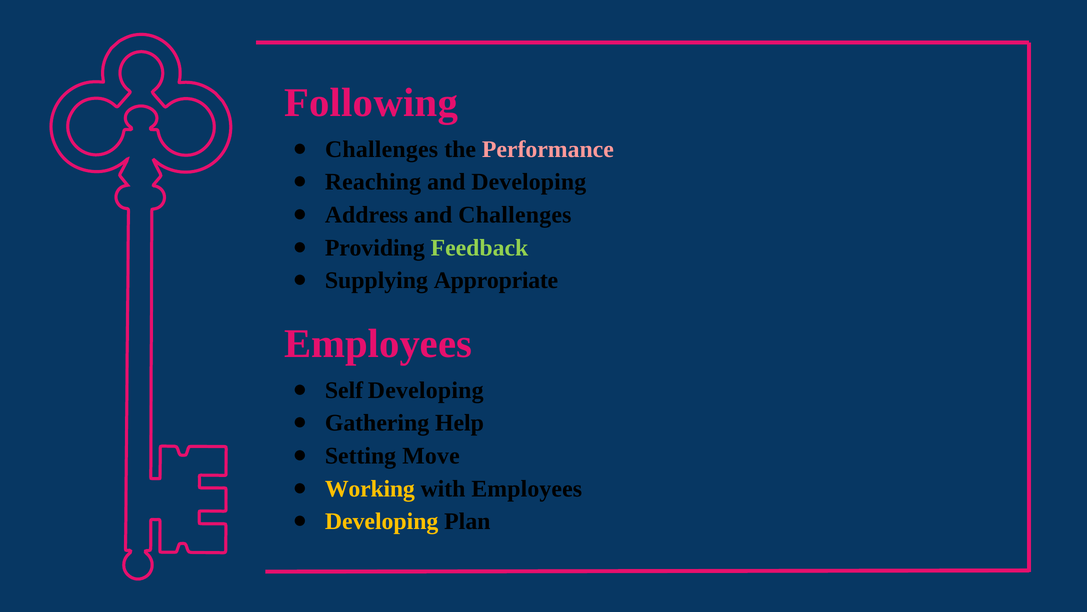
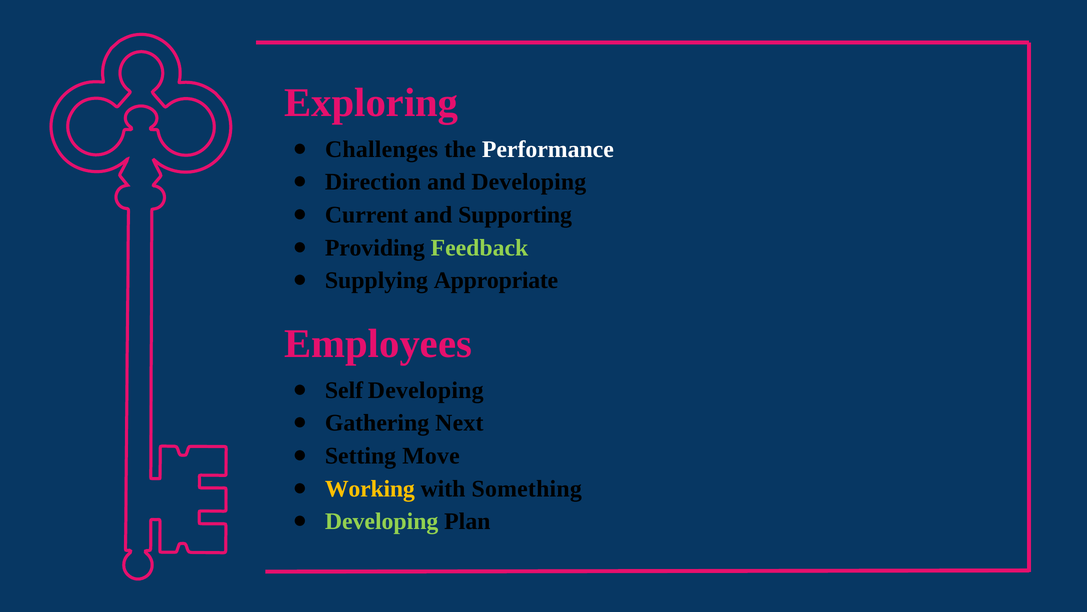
Following: Following -> Exploring (371, 103)
Performance colour: pink -> white (548, 149)
Reaching: Reaching -> Direction (373, 182)
Address: Address -> Current (367, 215)
and Challenges: Challenges -> Supporting (515, 215)
Help: Help -> Next (459, 423)
with Employees: Employees -> Something (527, 488)
Developing colour: yellow -> light green (382, 521)
